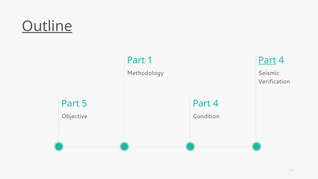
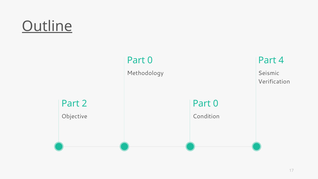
1: 1 -> 0 (150, 60)
Part underline: present -> none (267, 60)
5: 5 -> 2 (84, 103)
4: 4 -> 0 (216, 103)
